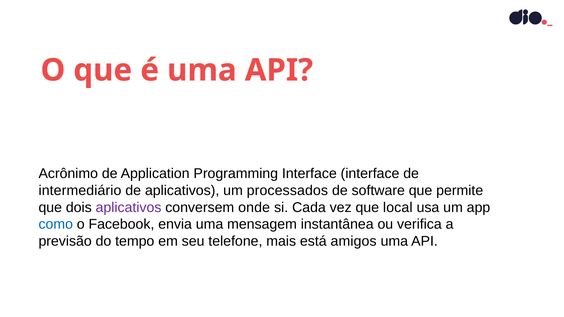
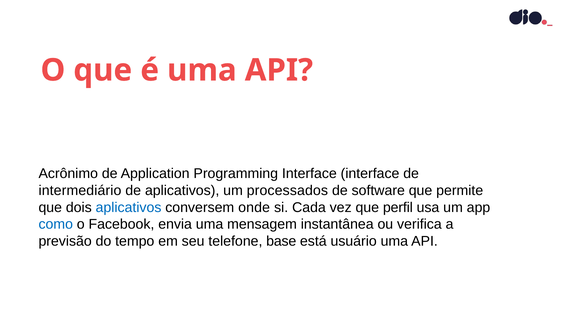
aplicativos colour: purple -> blue (129, 208)
local: local -> perfil (398, 208)
mais: mais -> base (281, 241)
amigos: amigos -> usuário (354, 241)
